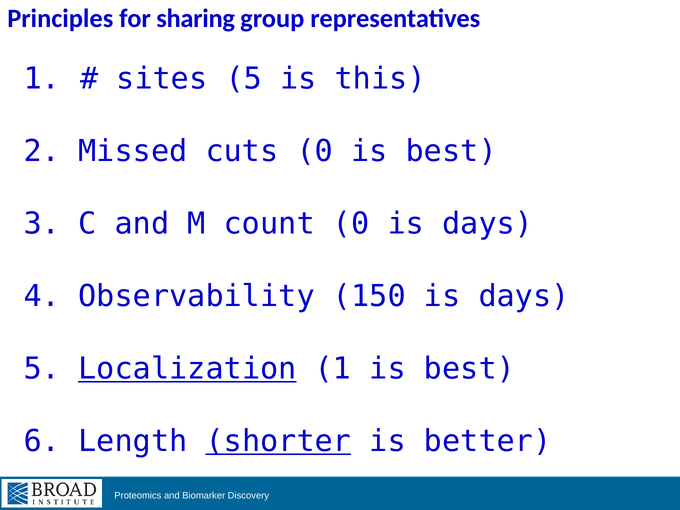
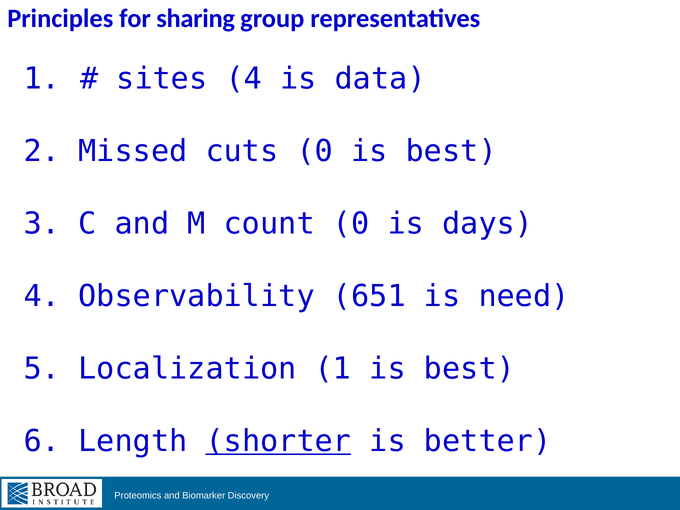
sites 5: 5 -> 4 (244, 79)
this: this -> data (380, 79)
150: 150 -> 651 (369, 296)
days: days -> need (524, 296)
Localization underline: present -> none (187, 369)
